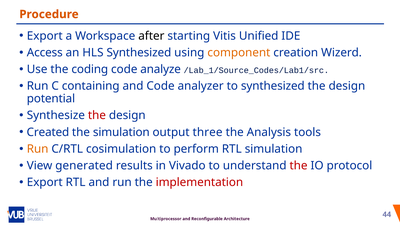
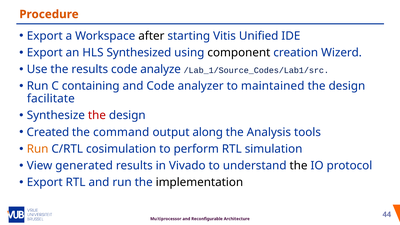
Access: Access -> Export (45, 53)
component colour: orange -> black (239, 53)
the coding: coding -> results (90, 69)
to synthesized: synthesized -> maintained (273, 86)
potential: potential -> facilitate (51, 99)
the simulation: simulation -> command (121, 132)
three: three -> along (208, 132)
the colour: red -> black (299, 166)
implementation colour: red -> black (199, 182)
